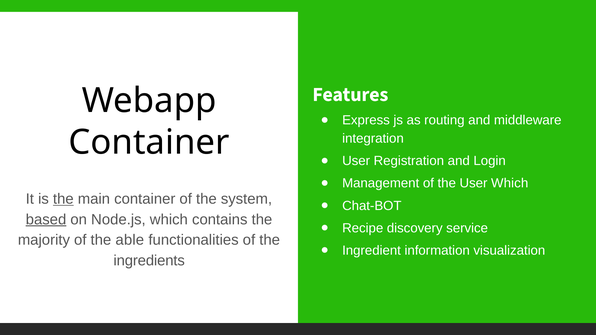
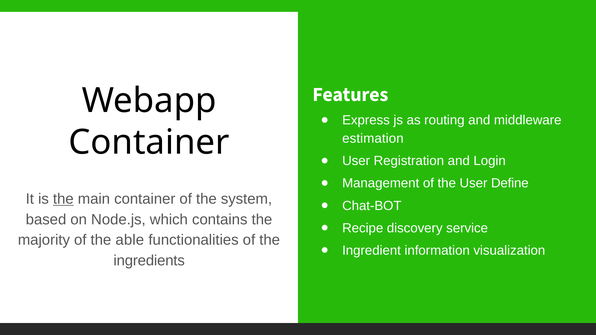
integration: integration -> estimation (373, 139)
User Which: Which -> Define (510, 183)
based underline: present -> none (46, 220)
